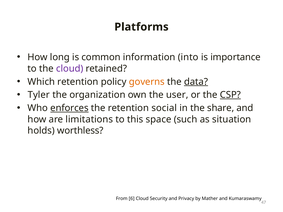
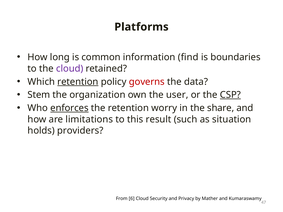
into: into -> find (188, 57)
importance: importance -> boundaries (235, 57)
retention underline: none -> present (78, 82)
governs colour: orange -> red (147, 82)
data underline: present -> none (196, 82)
Tyler: Tyler -> Stem (39, 95)
social: social -> worry (164, 108)
space: space -> result (159, 120)
worthless: worthless -> providers (80, 131)
